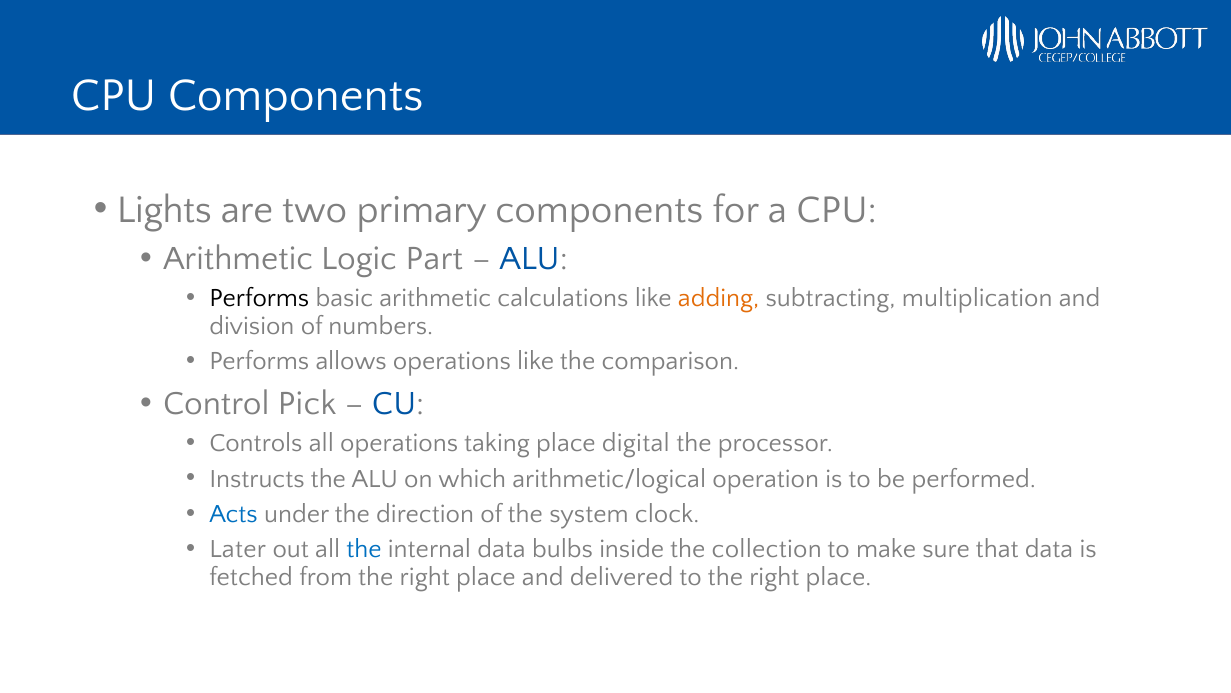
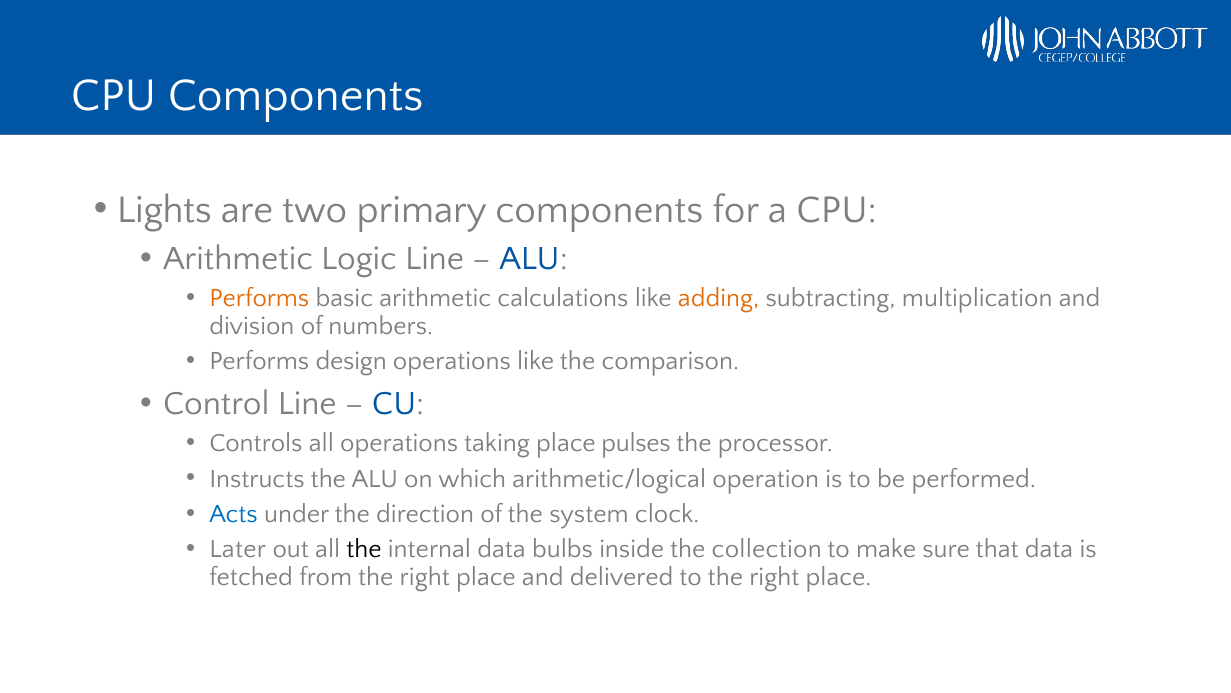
Logic Part: Part -> Line (435, 258)
Performs colour: black -> orange (259, 298)
allows: allows -> design (351, 361)
Control Pick: Pick -> Line (307, 403)
digital: digital -> pulses (636, 443)
the colour: blue -> black (364, 549)
